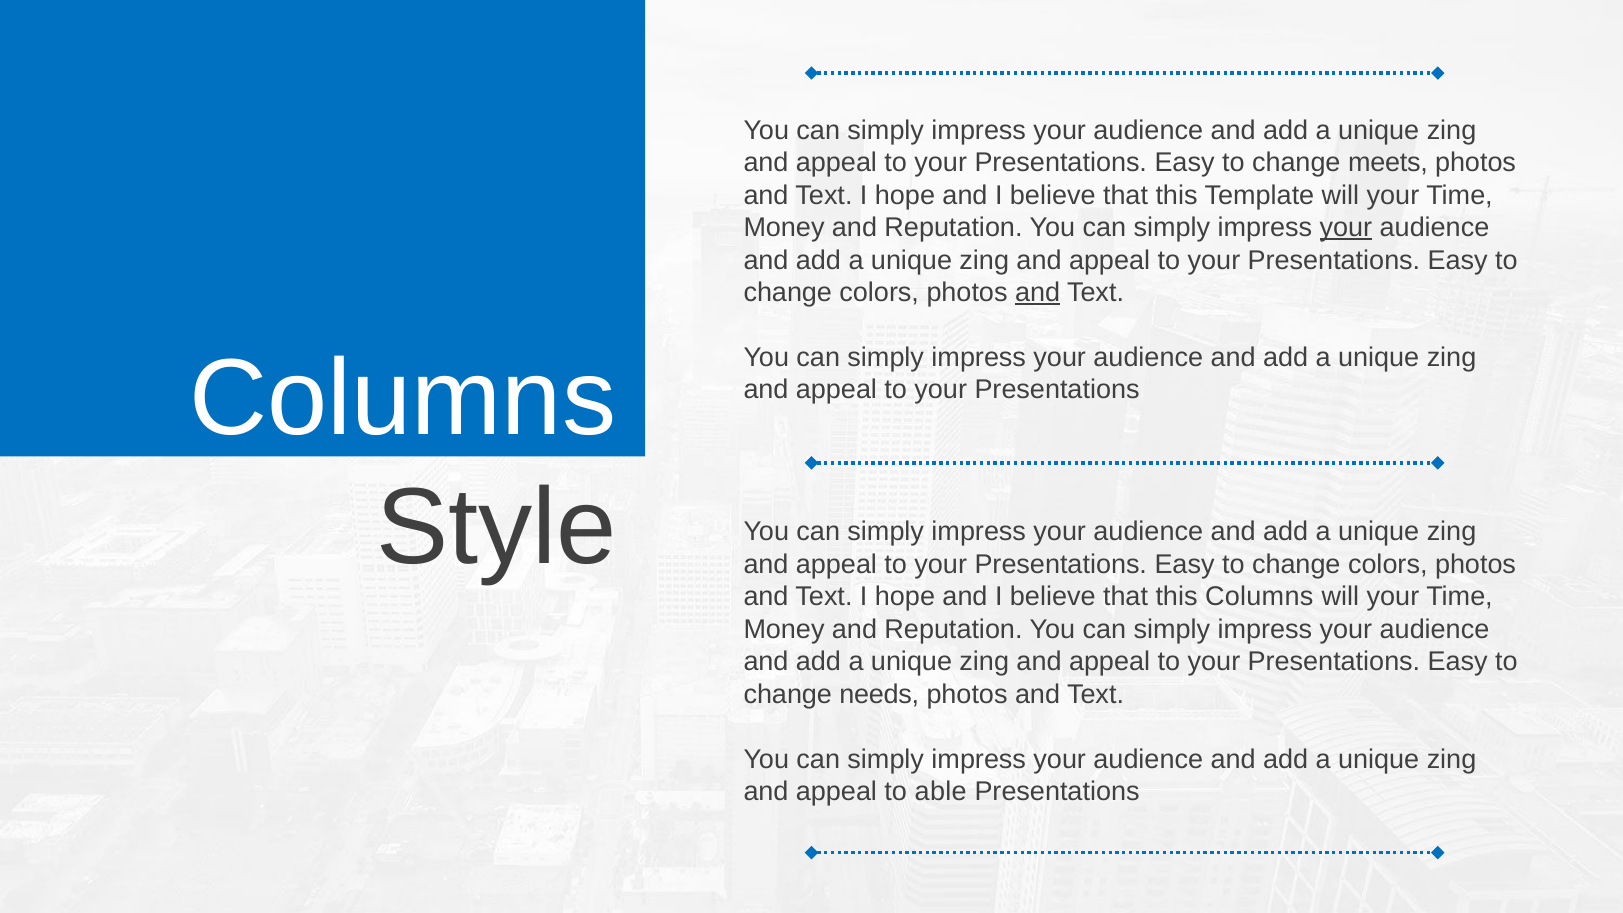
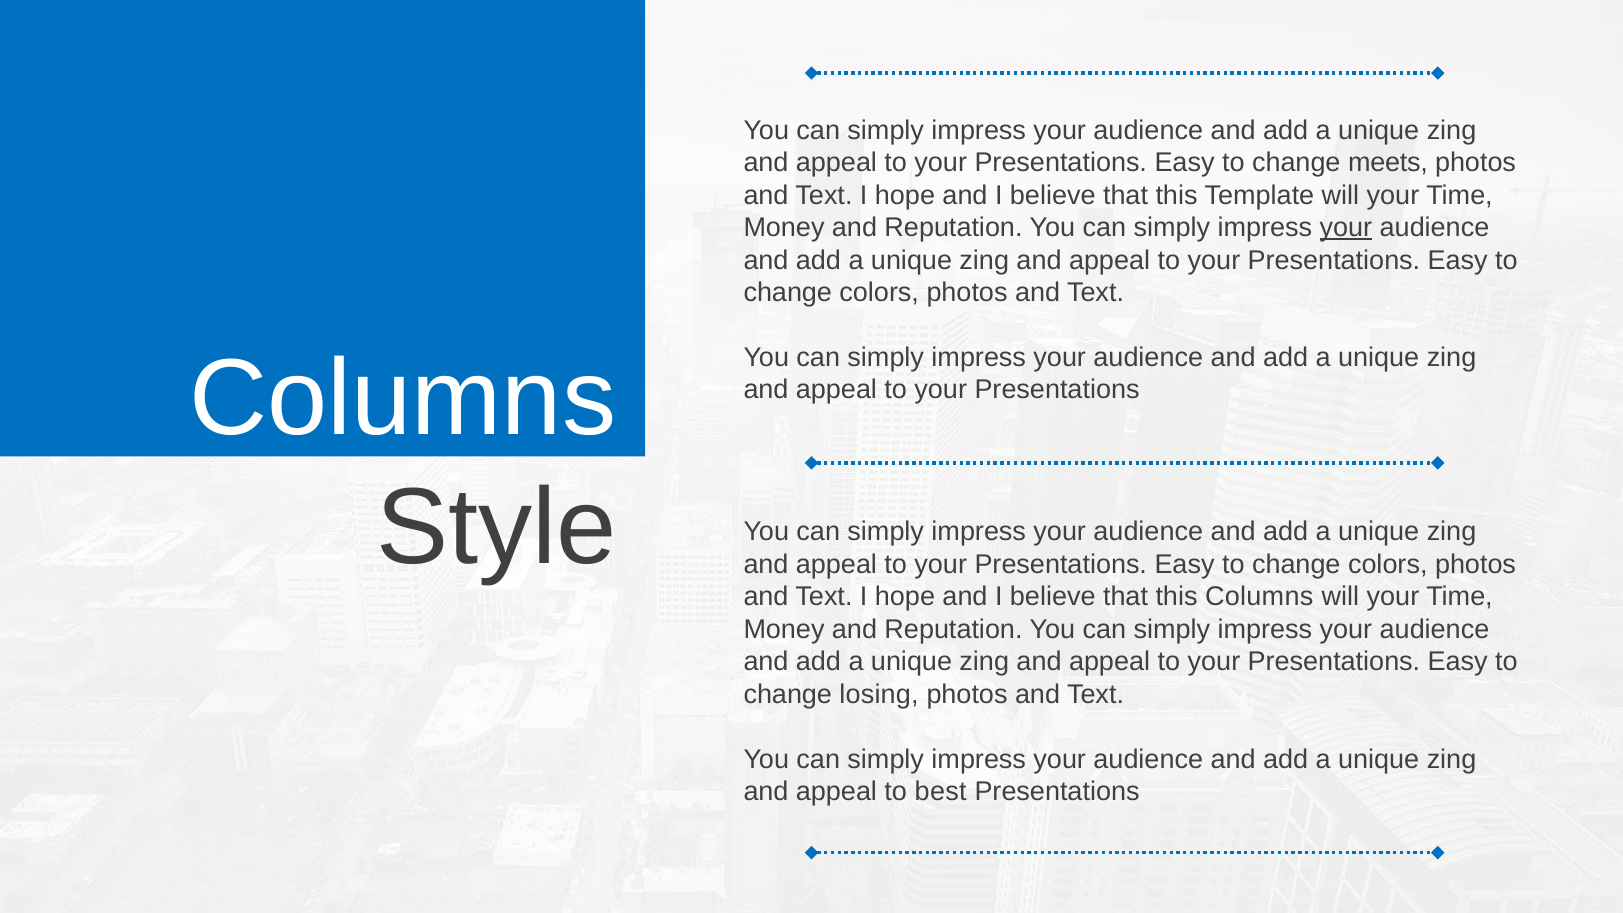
and underline: present -> none (1038, 293)
needs: needs -> losing (879, 694)
able: able -> best (941, 792)
